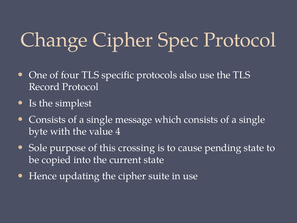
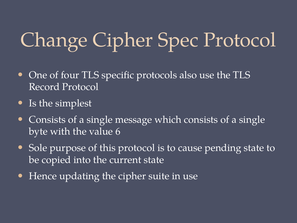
4: 4 -> 6 (118, 131)
this crossing: crossing -> protocol (137, 148)
